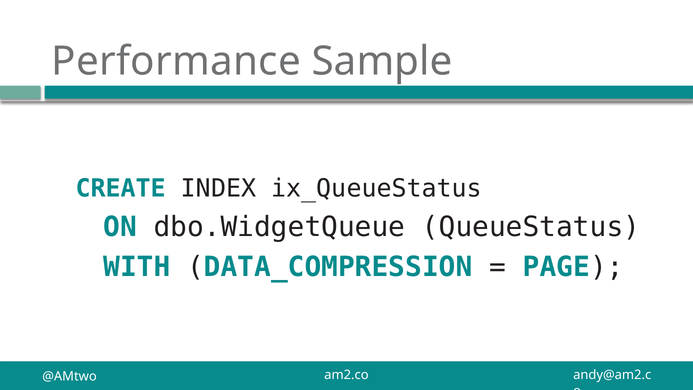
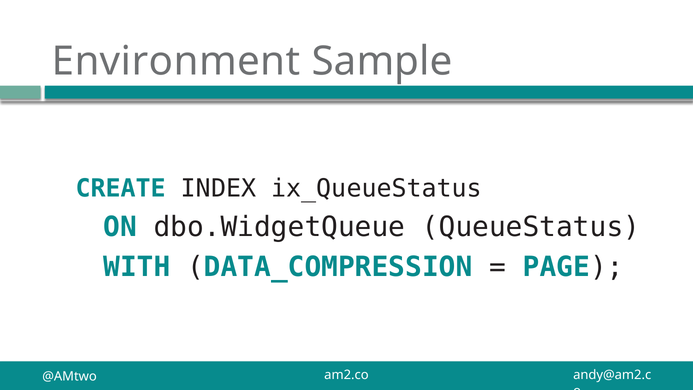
Performance: Performance -> Environment (176, 61)
